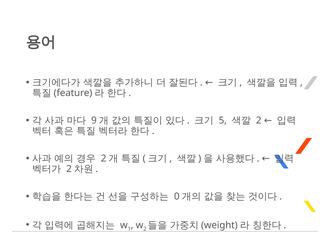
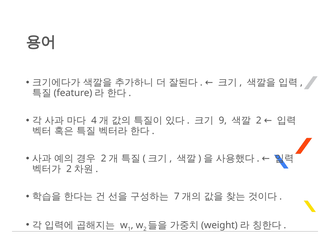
9: 9 -> 4 (94, 121)
5: 5 -> 9 (223, 121)
0: 0 -> 7 (177, 197)
